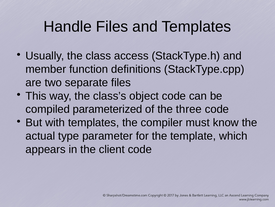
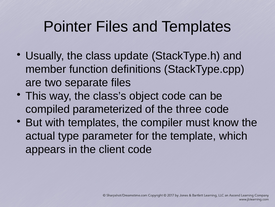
Handle: Handle -> Pointer (68, 26)
access: access -> update (131, 56)
